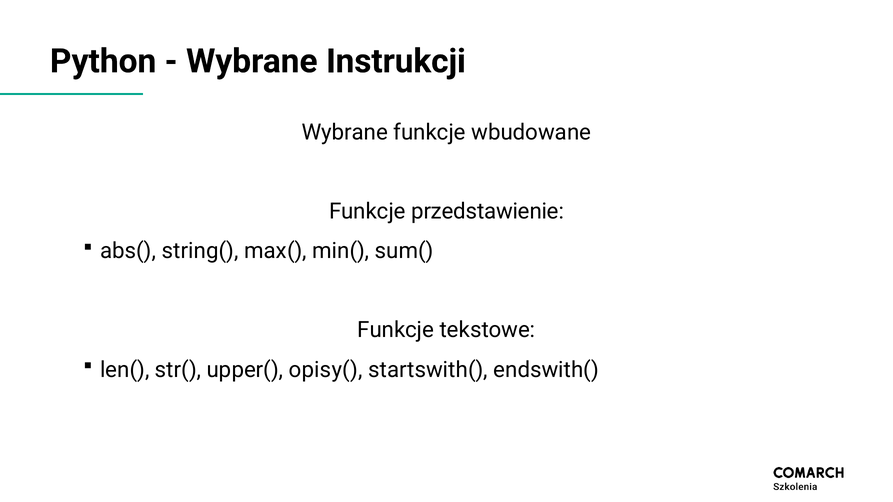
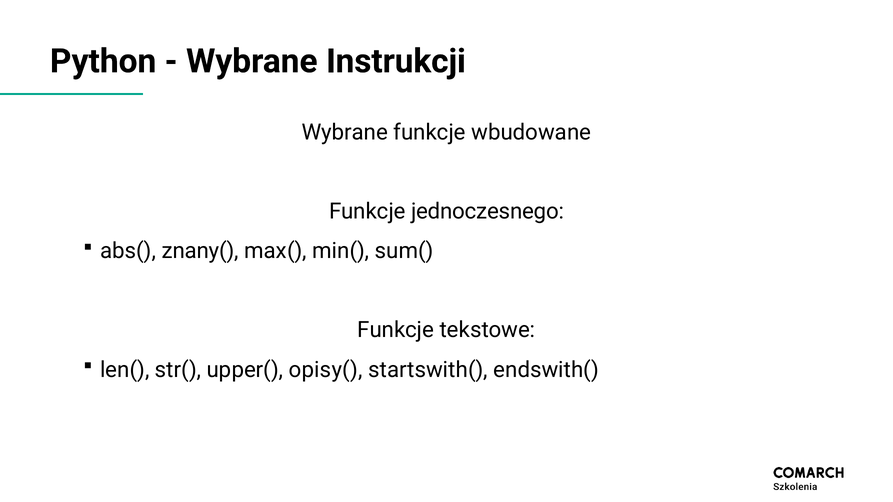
przedstawienie: przedstawienie -> jednoczesnego (488, 212)
string(: string( -> znany( (200, 251)
